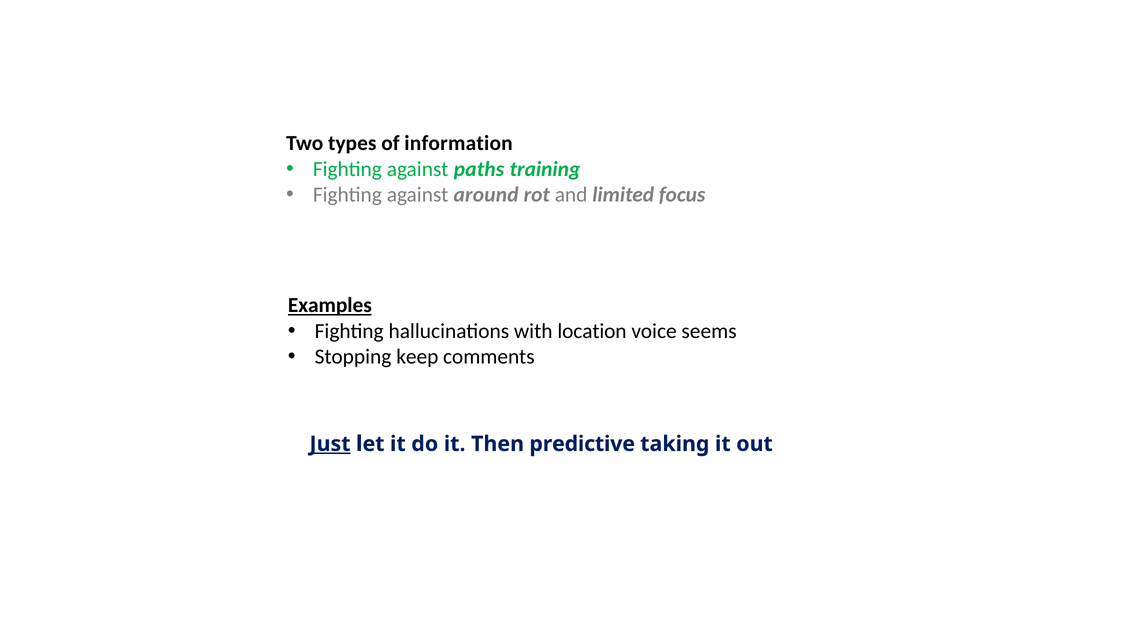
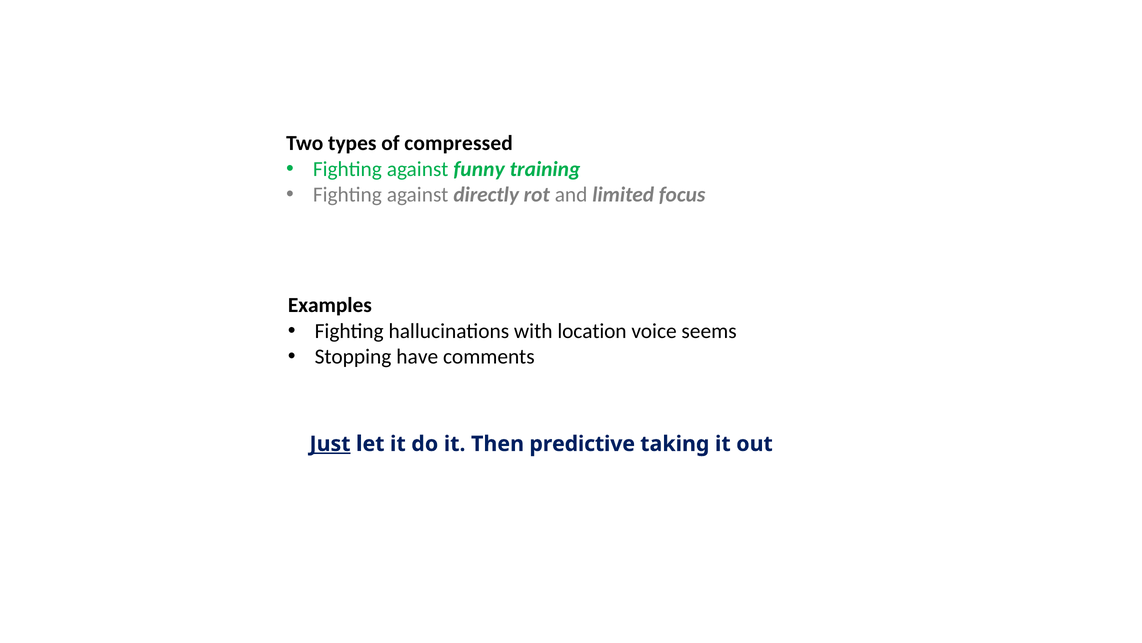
information: information -> compressed (459, 143)
paths: paths -> funny (479, 169)
around: around -> directly (486, 195)
Examples underline: present -> none (330, 305)
keep: keep -> have (417, 357)
